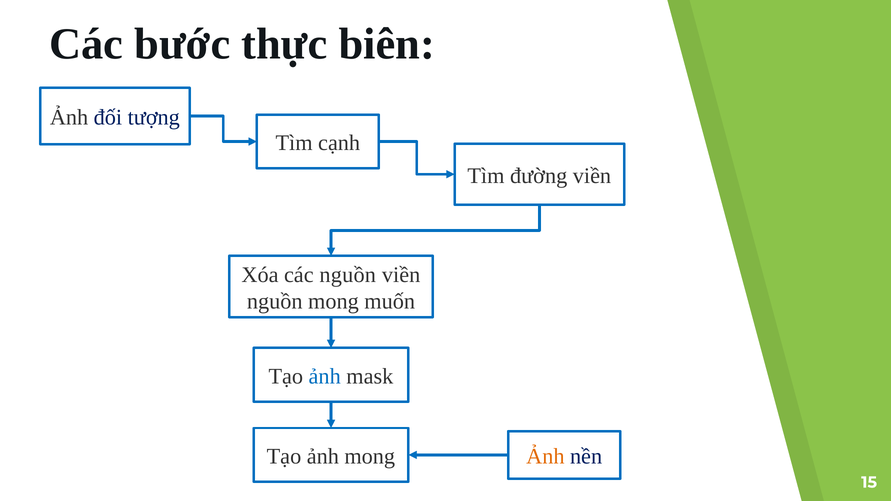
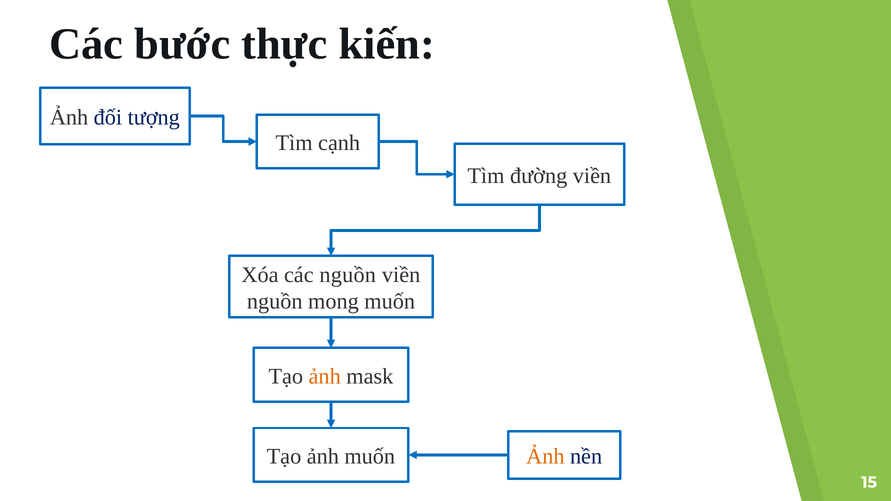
biên: biên -> kiến (387, 44)
ảnh colour: blue -> orange (325, 377)
ảnh mong: mong -> muốn (370, 457)
